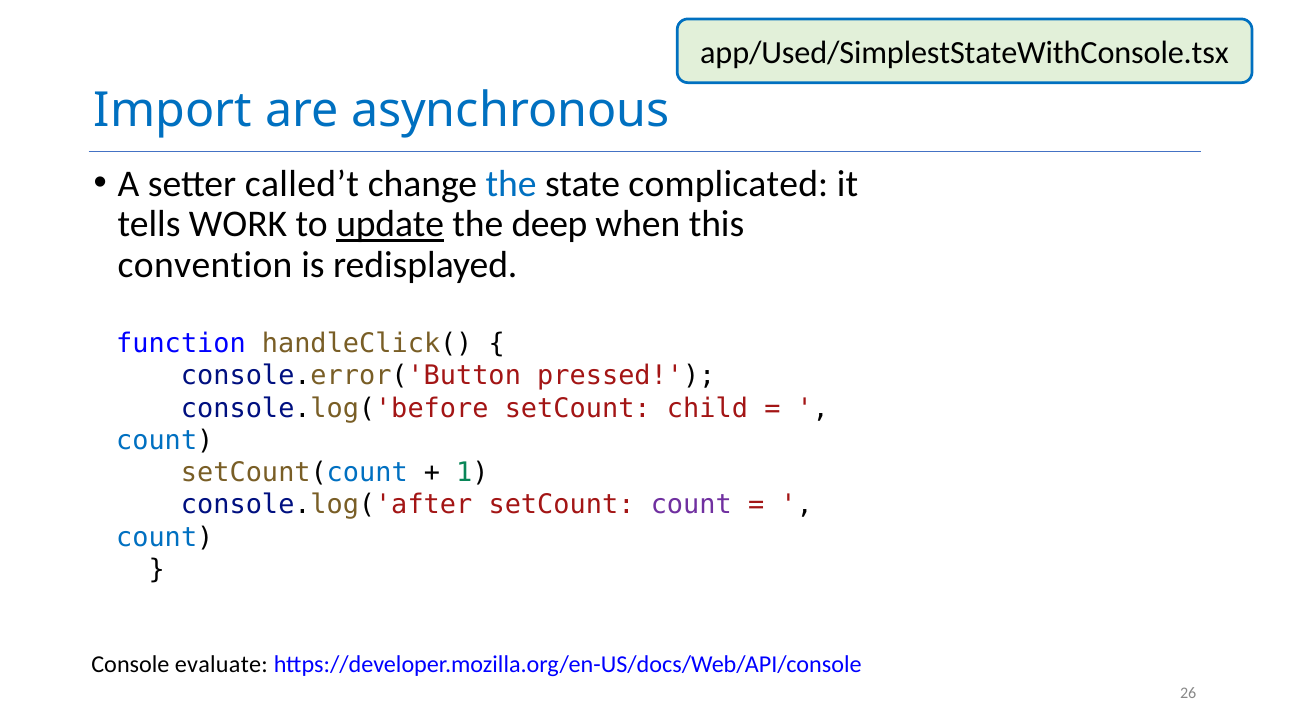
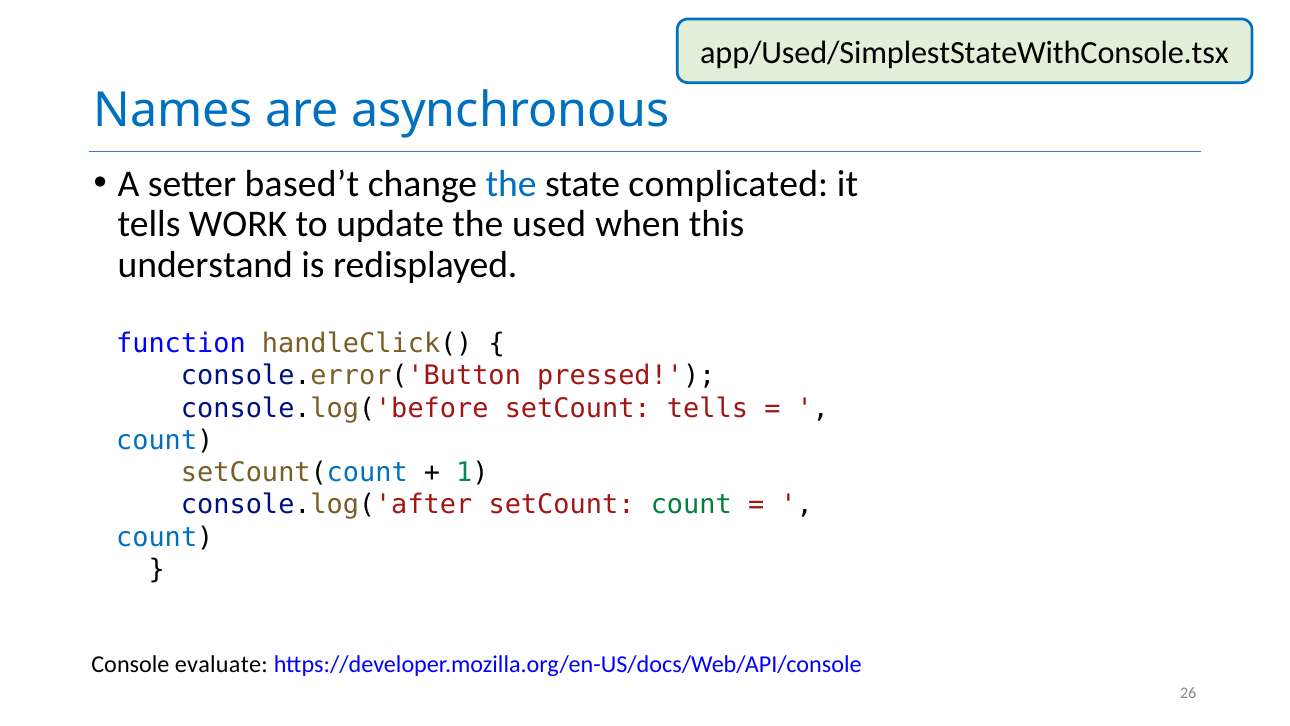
Import: Import -> Names (173, 111)
called’t: called’t -> based’t (302, 184)
update underline: present -> none (390, 224)
deep: deep -> used (549, 224)
convention: convention -> understand (205, 265)
setCount child: child -> tells (707, 408)
count colour: purple -> green (691, 505)
